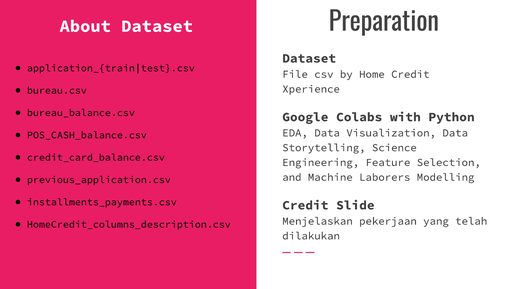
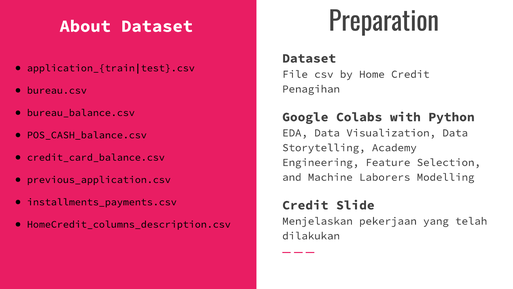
Xperience: Xperience -> Penagihan (311, 89)
Science: Science -> Academy (394, 147)
